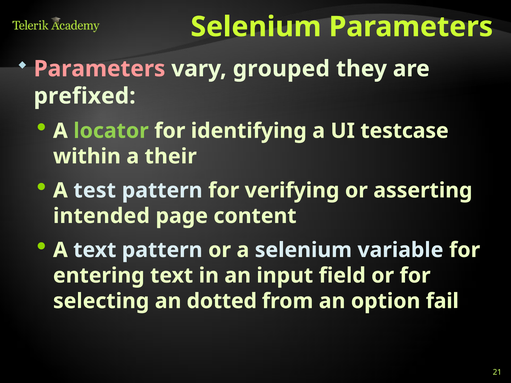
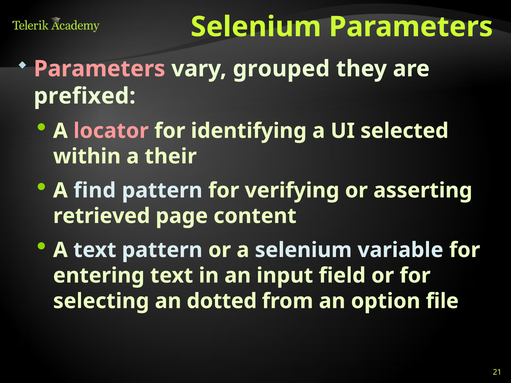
locator colour: light green -> pink (111, 131)
testcase: testcase -> selected (405, 131)
test: test -> find (95, 191)
intended: intended -> retrieved (102, 216)
fail: fail -> file (442, 301)
